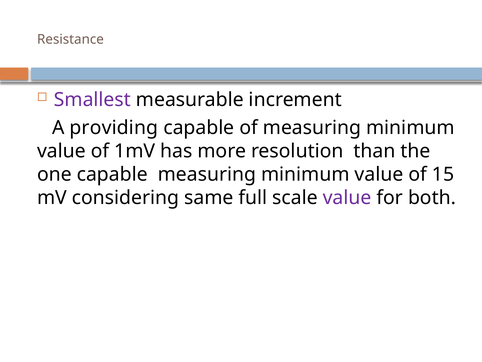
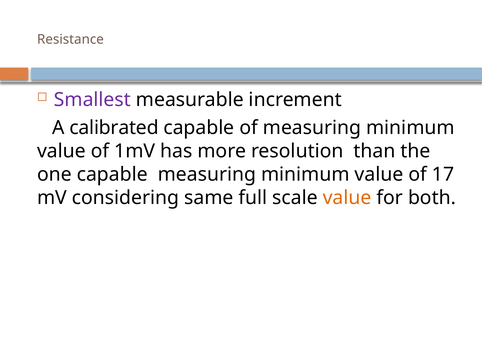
providing: providing -> calibrated (114, 128)
15: 15 -> 17 (443, 174)
value colour: purple -> orange (347, 198)
